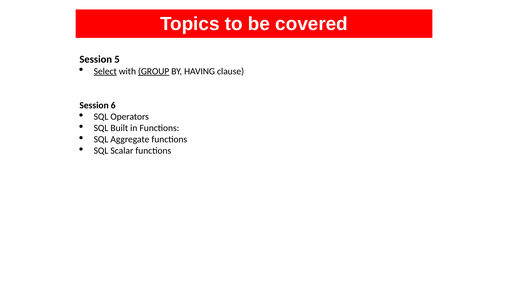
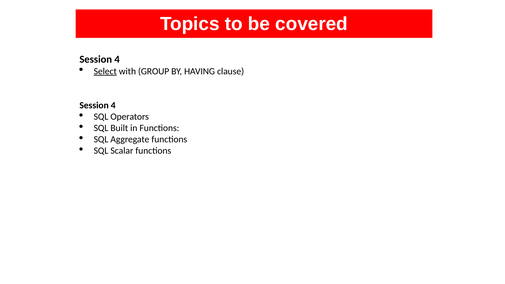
5: 5 -> 4 (117, 59)
GROUP underline: present -> none (154, 71)
6: 6 -> 4 (113, 105)
